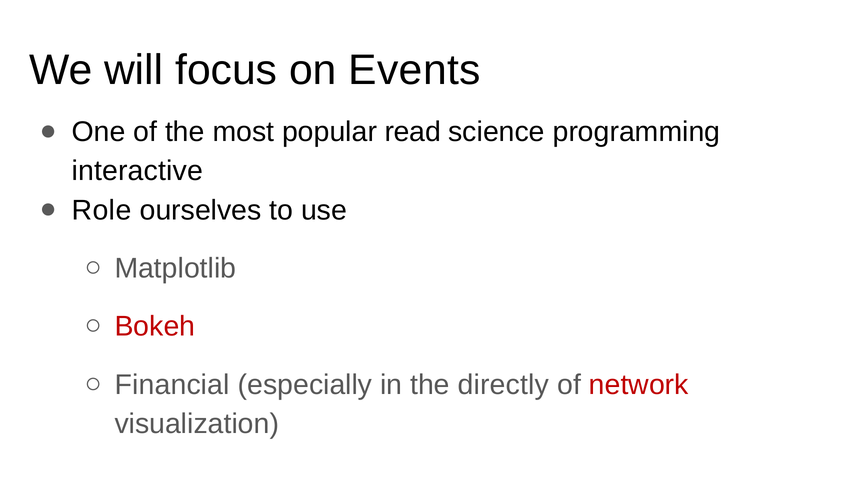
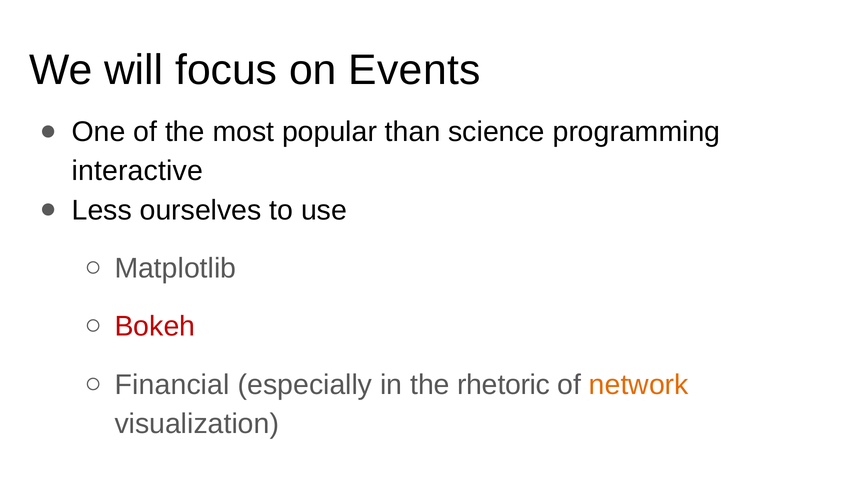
read: read -> than (413, 132)
Role: Role -> Less (102, 210)
directly: directly -> rhetoric (504, 385)
network colour: red -> orange (639, 385)
